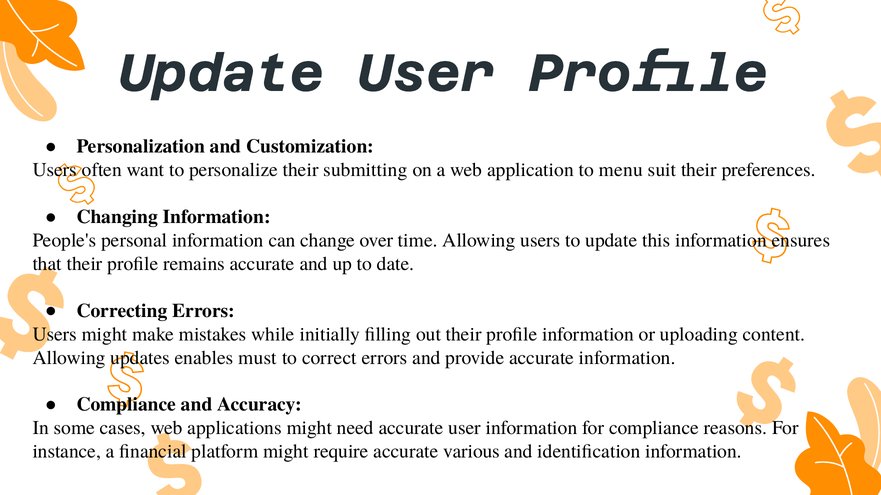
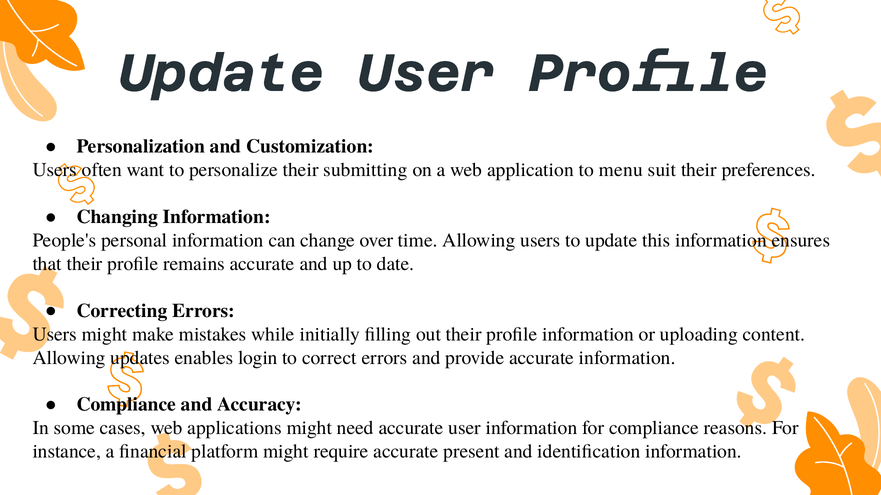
must: must -> login (258, 358)
various: various -> present (472, 452)
